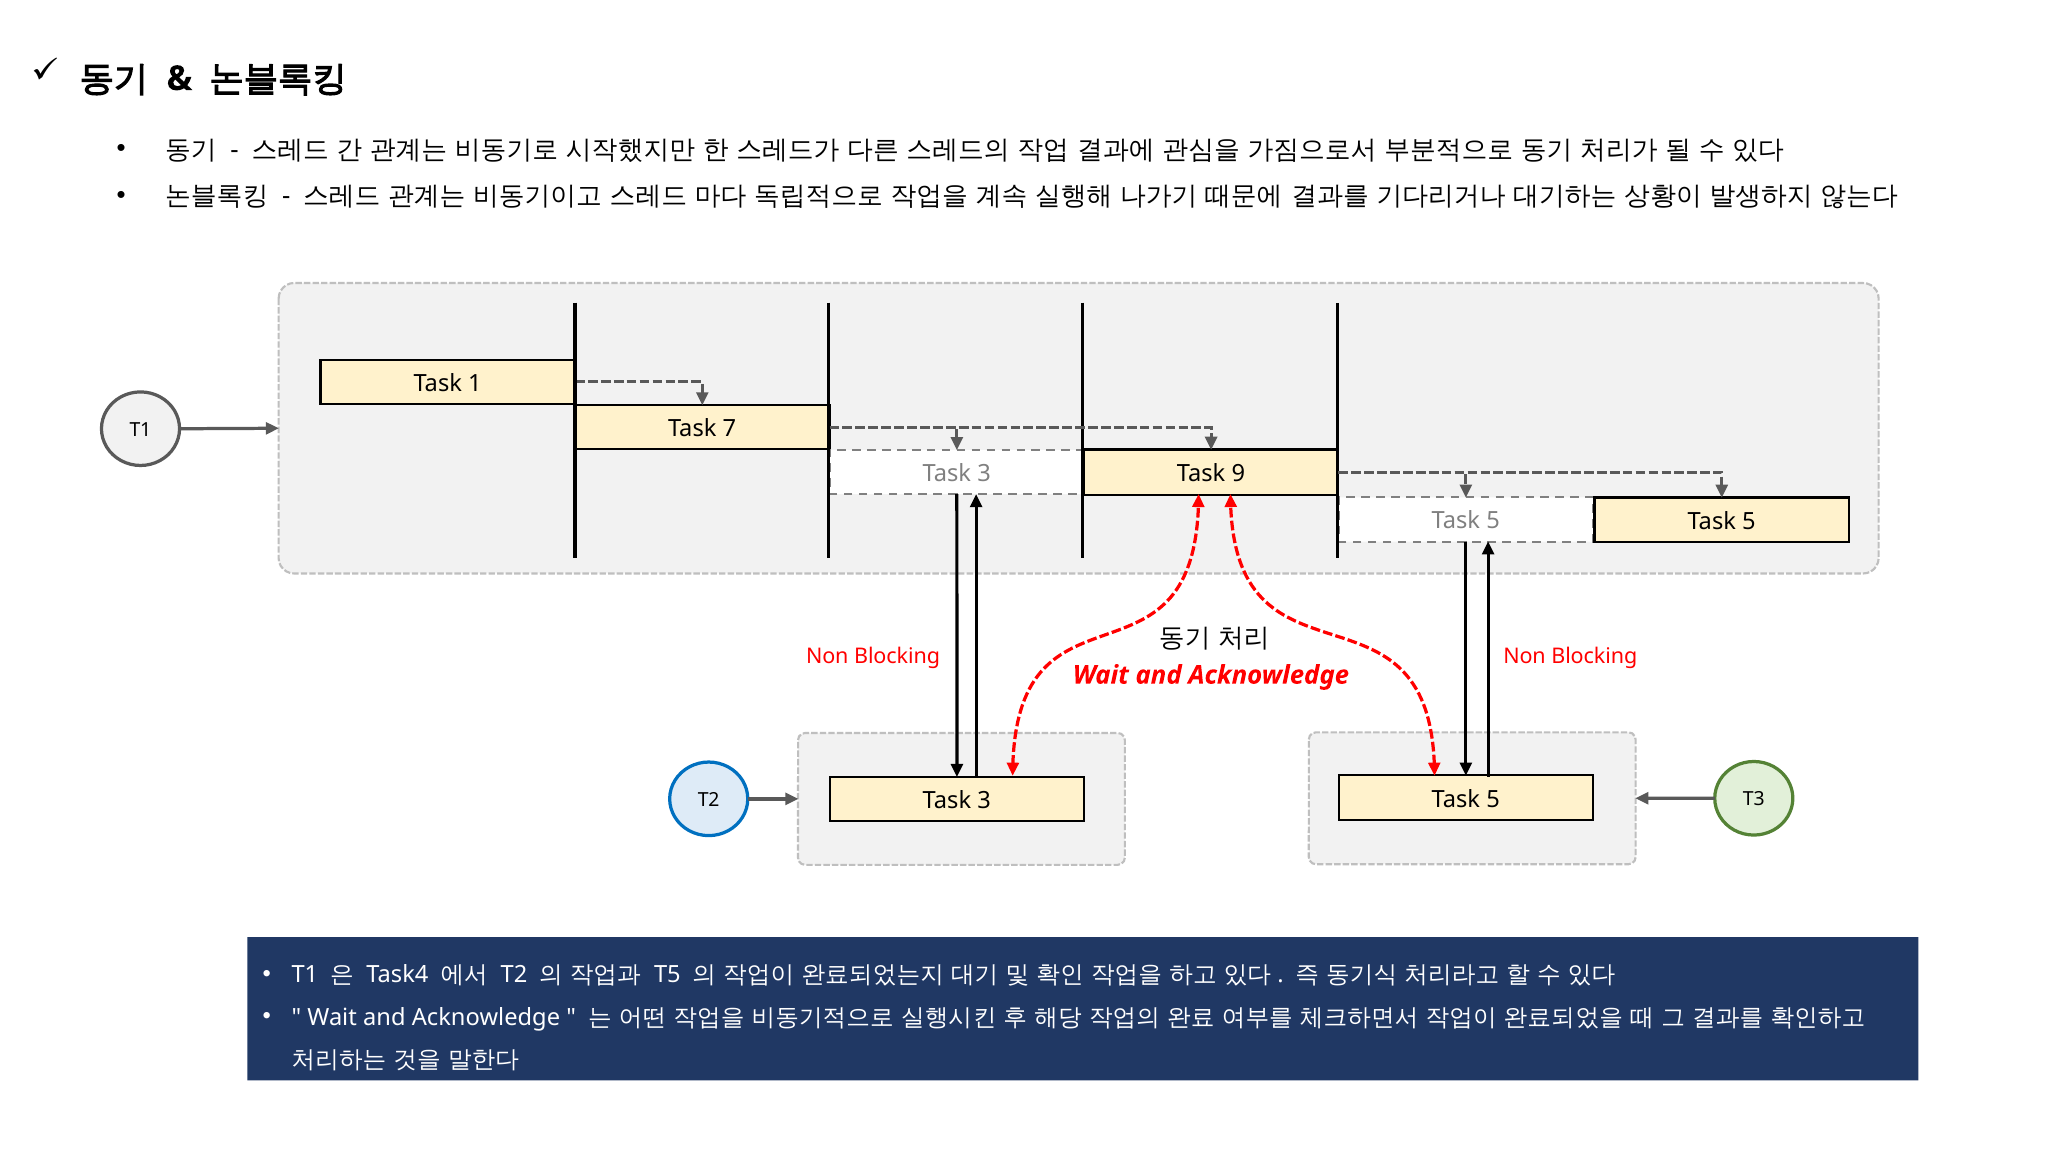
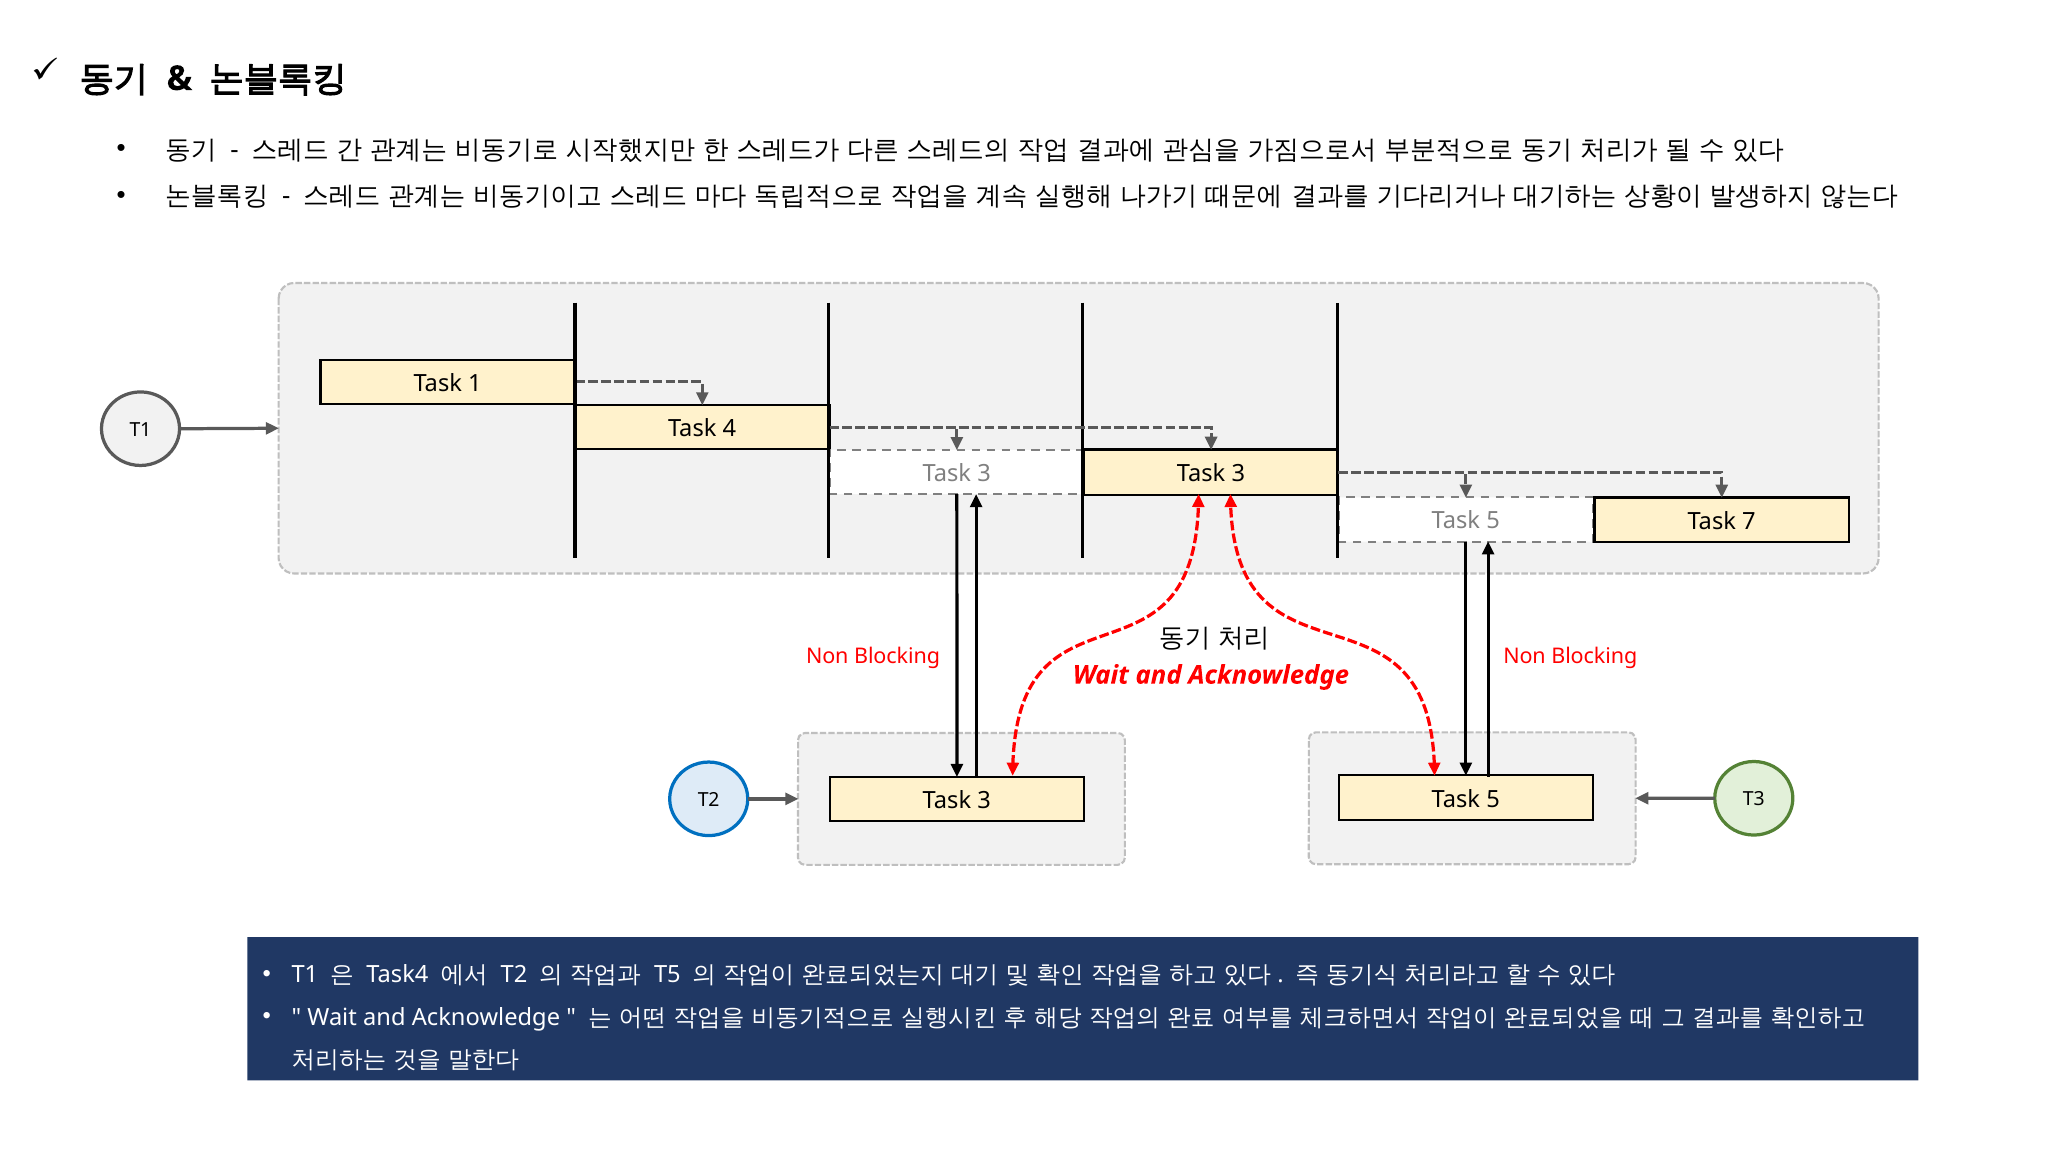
7: 7 -> 4 (729, 429)
9: 9 -> 3 (1238, 474)
5: 5 -> 7 (1749, 521)
